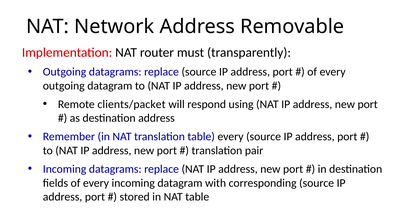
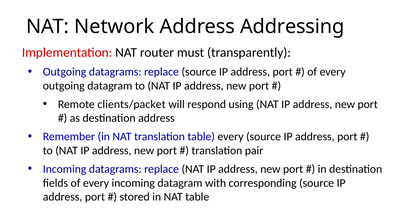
Removable: Removable -> Addressing (292, 27)
